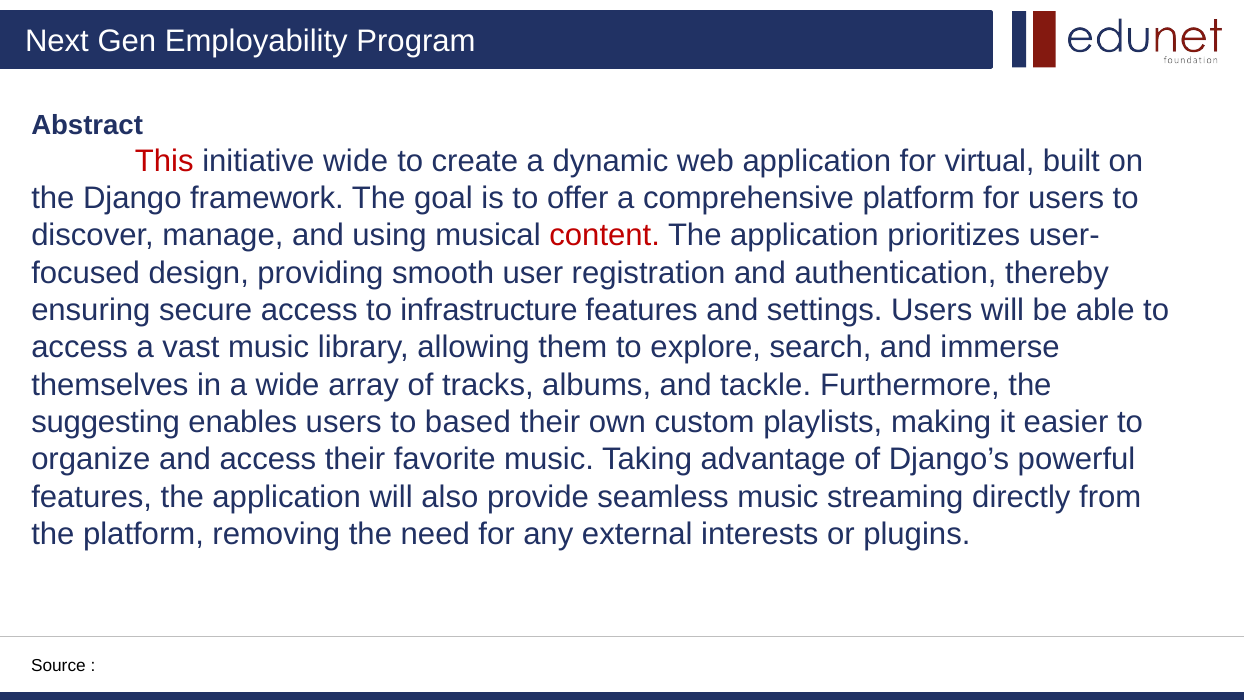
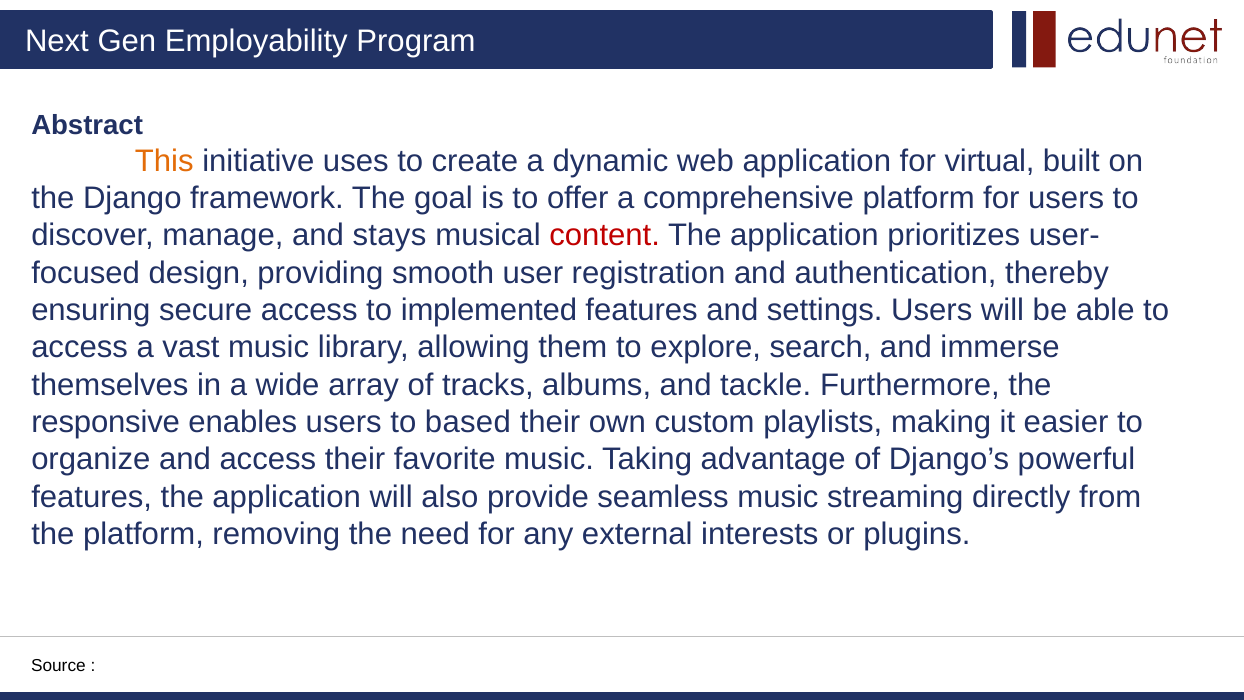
This colour: red -> orange (164, 161)
initiative wide: wide -> uses (356, 161)
using: using -> stays (389, 235)
infrastructure: infrastructure -> implemented (489, 310)
suggesting: suggesting -> responsive (106, 422)
